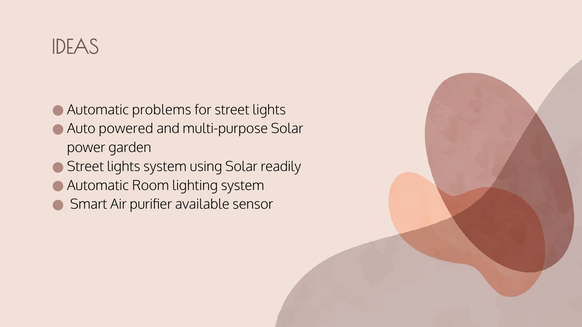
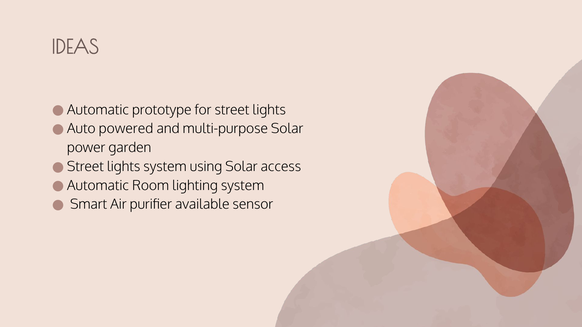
problems: problems -> prototype (162, 110)
readily: readily -> access (281, 167)
